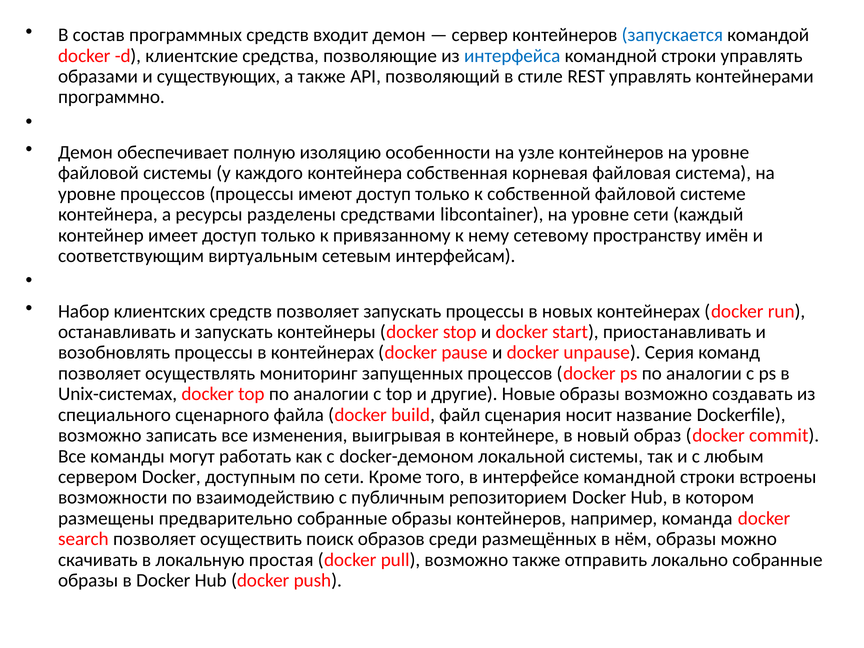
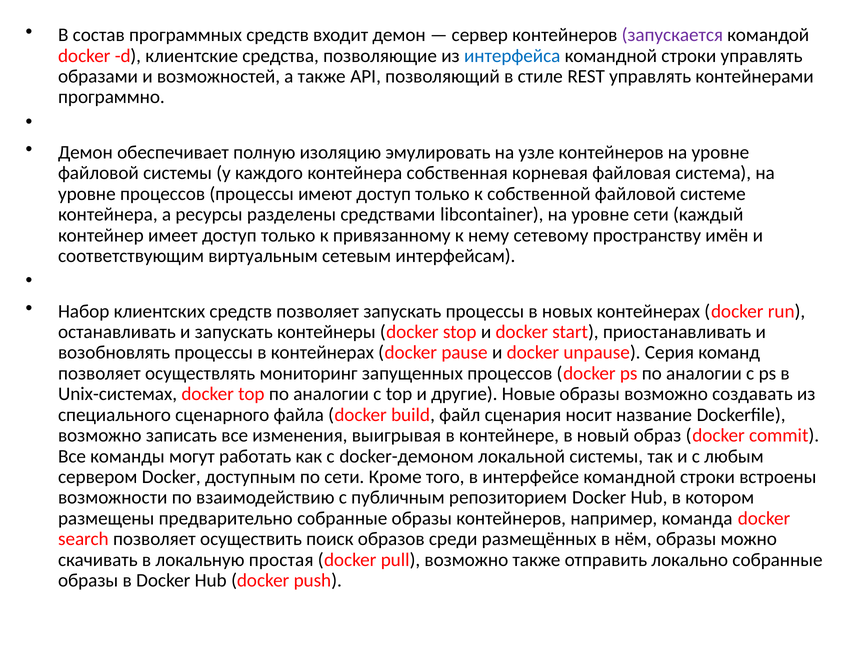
запускается colour: blue -> purple (672, 35)
существующих: существующих -> возможностей (218, 76)
особенности: особенности -> эмулировать (438, 152)
